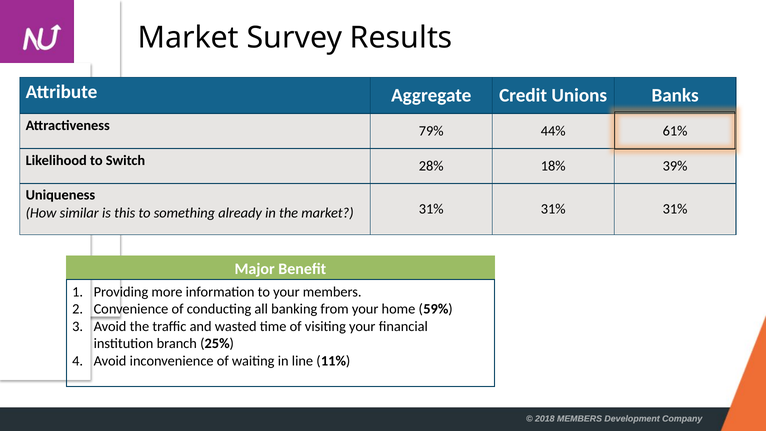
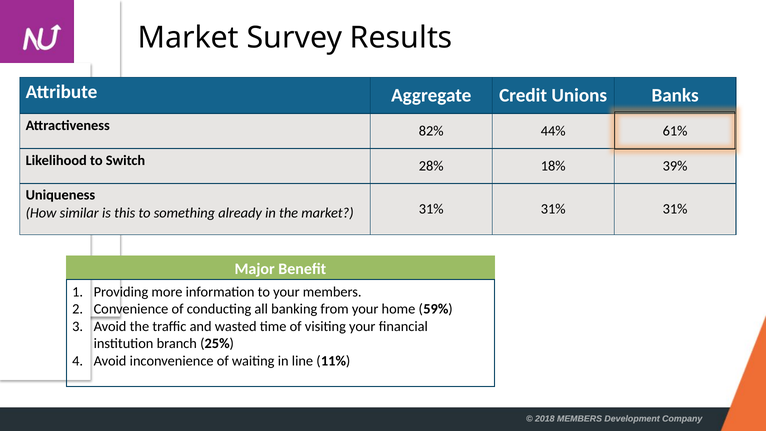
79%: 79% -> 82% (431, 131)
